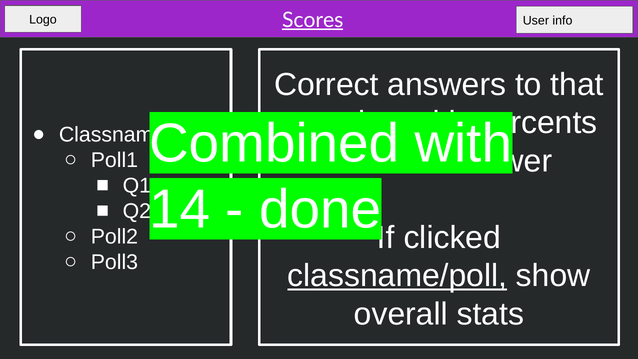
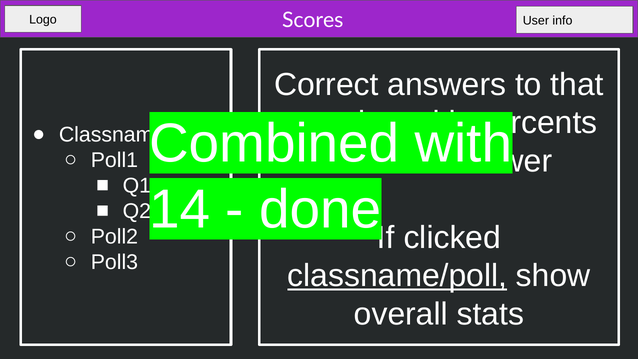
Scores underline: present -> none (313, 20)
